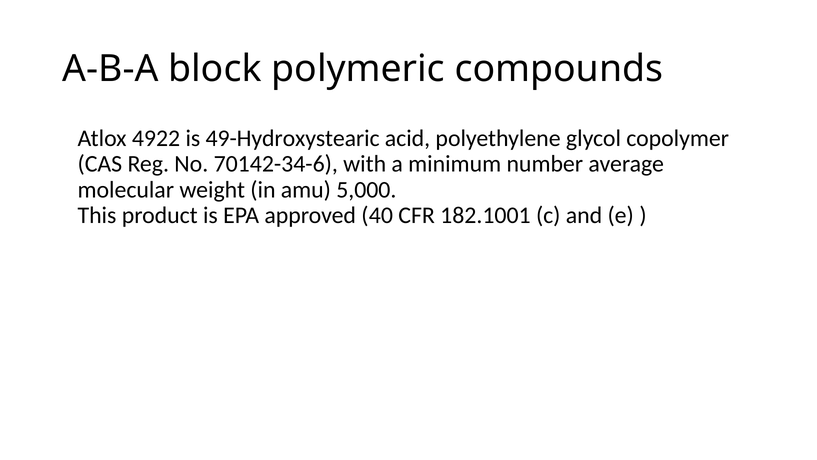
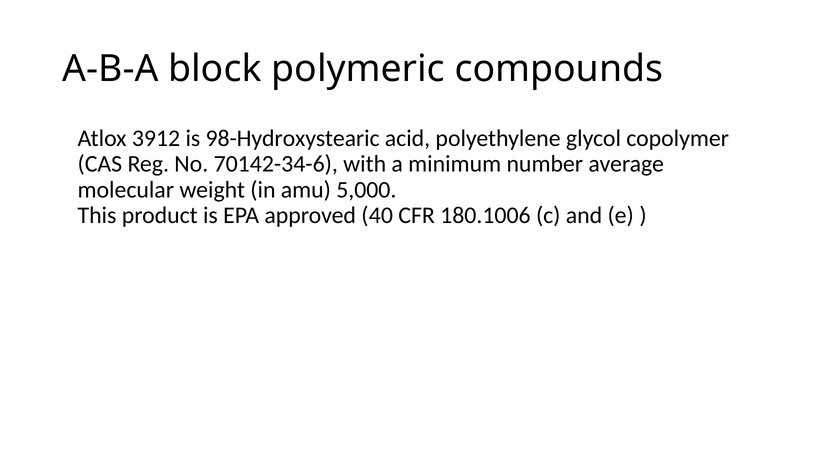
4922: 4922 -> 3912 (156, 138)
49-Hydroxystearic: 49-Hydroxystearic -> 98-Hydroxystearic (293, 138)
182.1001: 182.1001 -> 180.1006 (485, 215)
